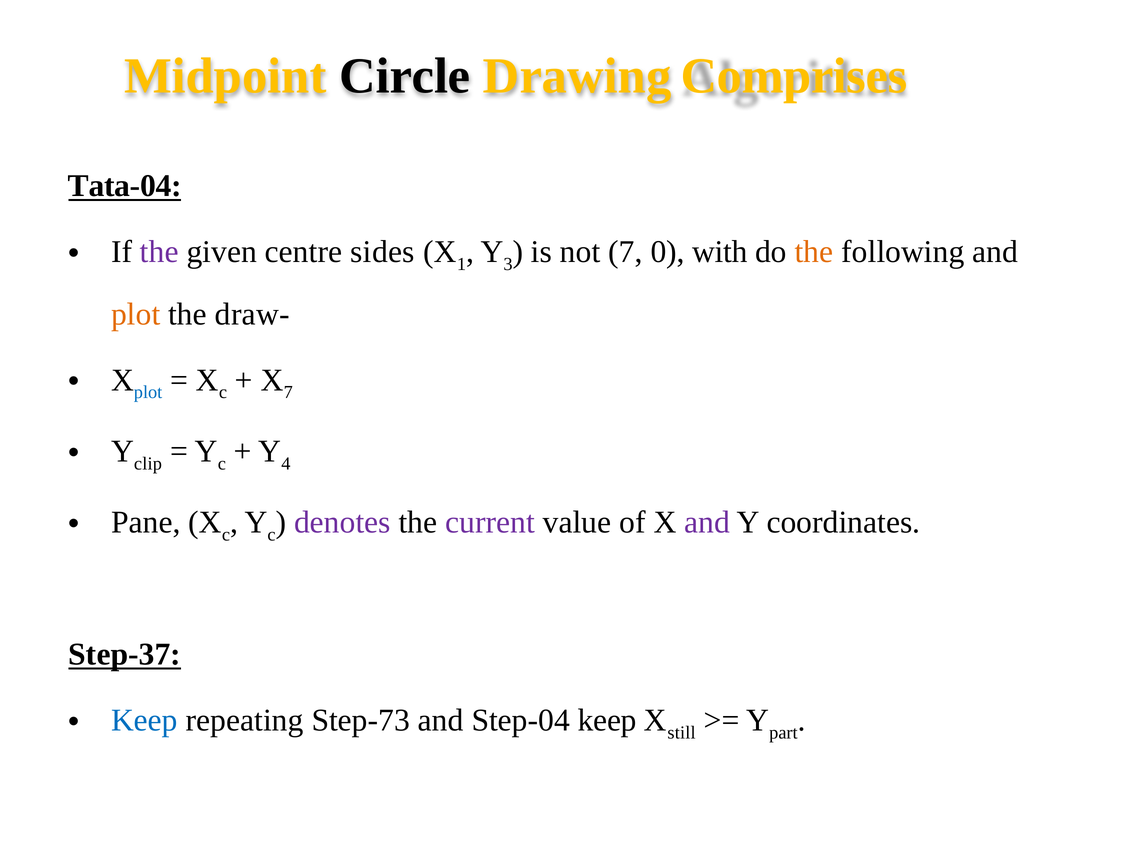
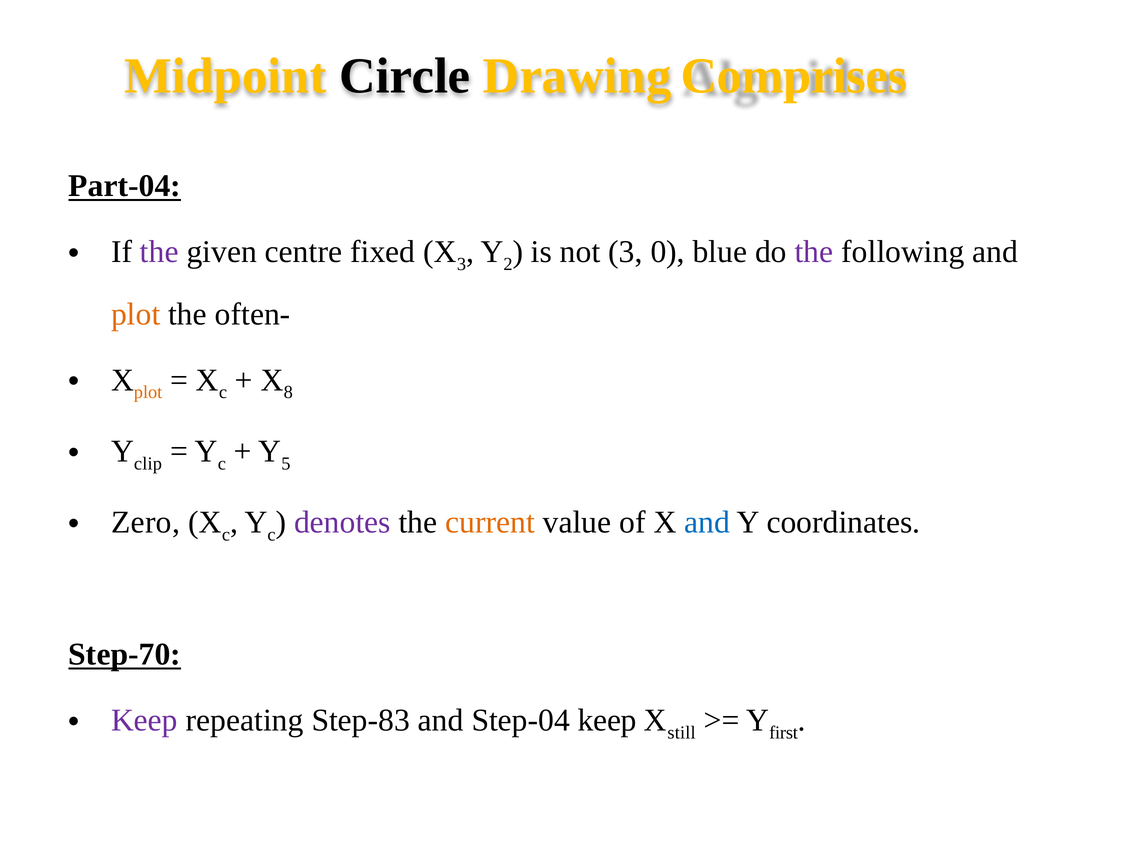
Tata-04: Tata-04 -> Part-04 (125, 186)
sides: sides -> fixed (383, 252)
X 1: 1 -> 3 (462, 264)
3: 3 -> 2 (508, 264)
not 7: 7 -> 3 (625, 252)
with: with -> blue (720, 252)
the colour: orange -> purple (814, 252)
draw-: draw- -> often- (253, 314)
plot colour: blue -> orange (148, 393)
X 7: 7 -> 8 (288, 393)
4: 4 -> 5 (286, 464)
Pane: Pane -> Zero (146, 523)
current colour: purple -> orange (490, 523)
and colour: purple -> blue (707, 523)
Step-37: Step-37 -> Step-70 (125, 655)
Keep colour: blue -> purple (144, 721)
Step-73: Step-73 -> Step-83 (361, 721)
part: part -> first (784, 733)
